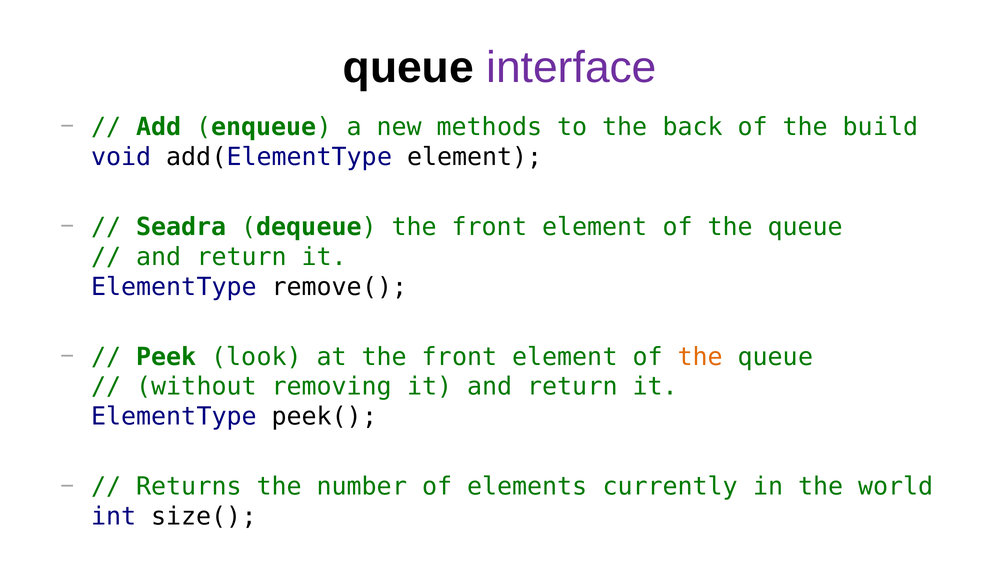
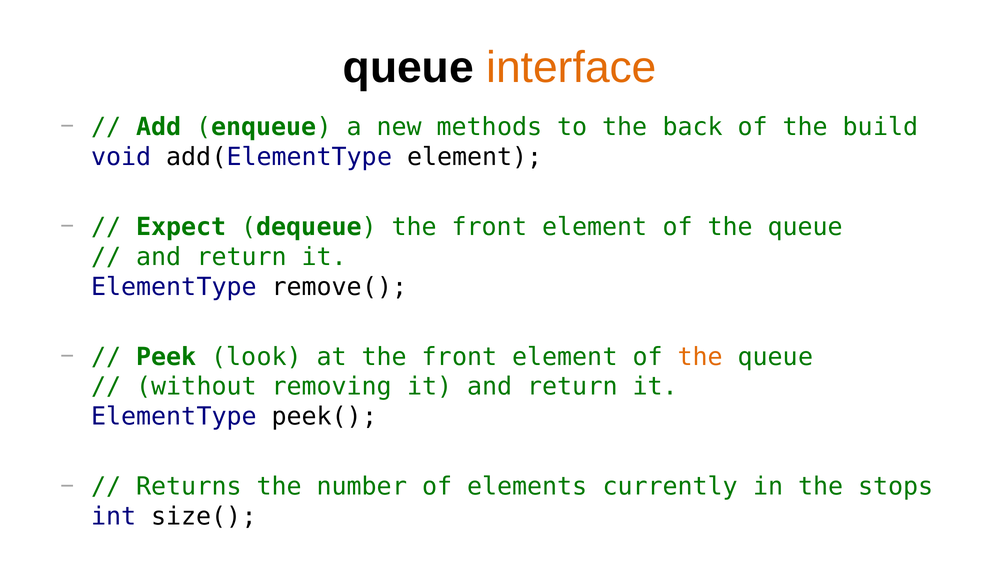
interface colour: purple -> orange (571, 67)
Seadra: Seadra -> Expect (181, 227)
world: world -> stops (896, 487)
